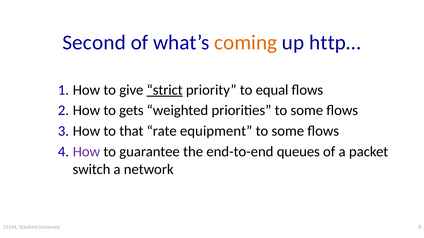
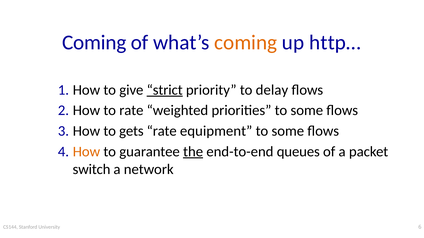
Second: Second -> Coming (94, 43)
equal: equal -> delay (272, 90)
to gets: gets -> rate (131, 111)
that: that -> gets (131, 131)
How colour: purple -> orange (86, 152)
the underline: none -> present (193, 152)
